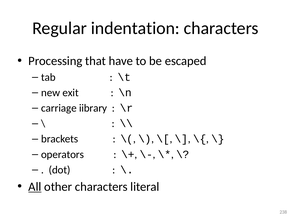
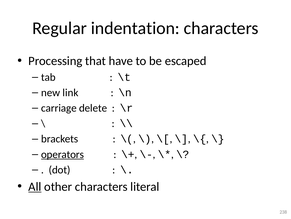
exit: exit -> link (70, 92)
iibrary: iibrary -> delete (93, 108)
operators underline: none -> present (63, 154)
